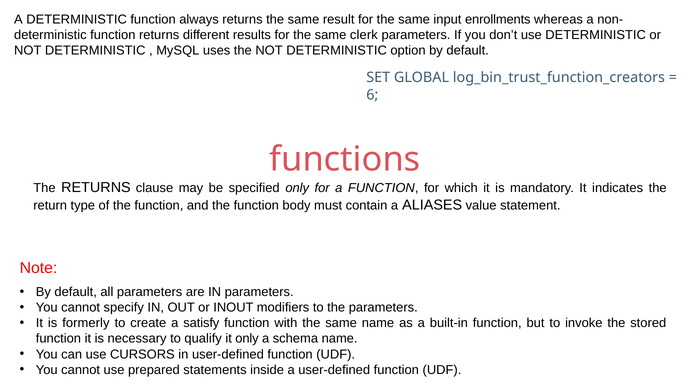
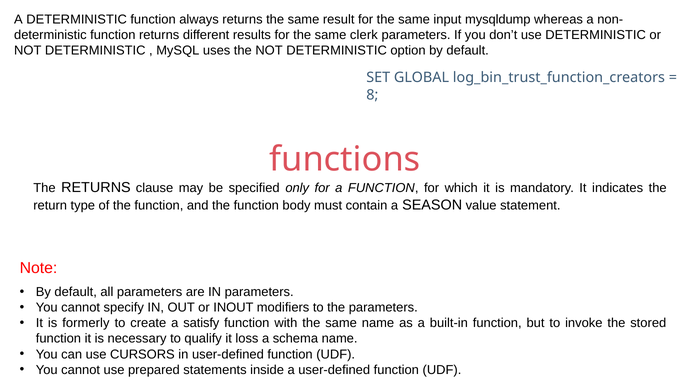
enrollments: enrollments -> mysqldump (498, 20)
6: 6 -> 8 (372, 95)
ALIASES: ALIASES -> SEASON (432, 205)
it only: only -> loss (247, 339)
